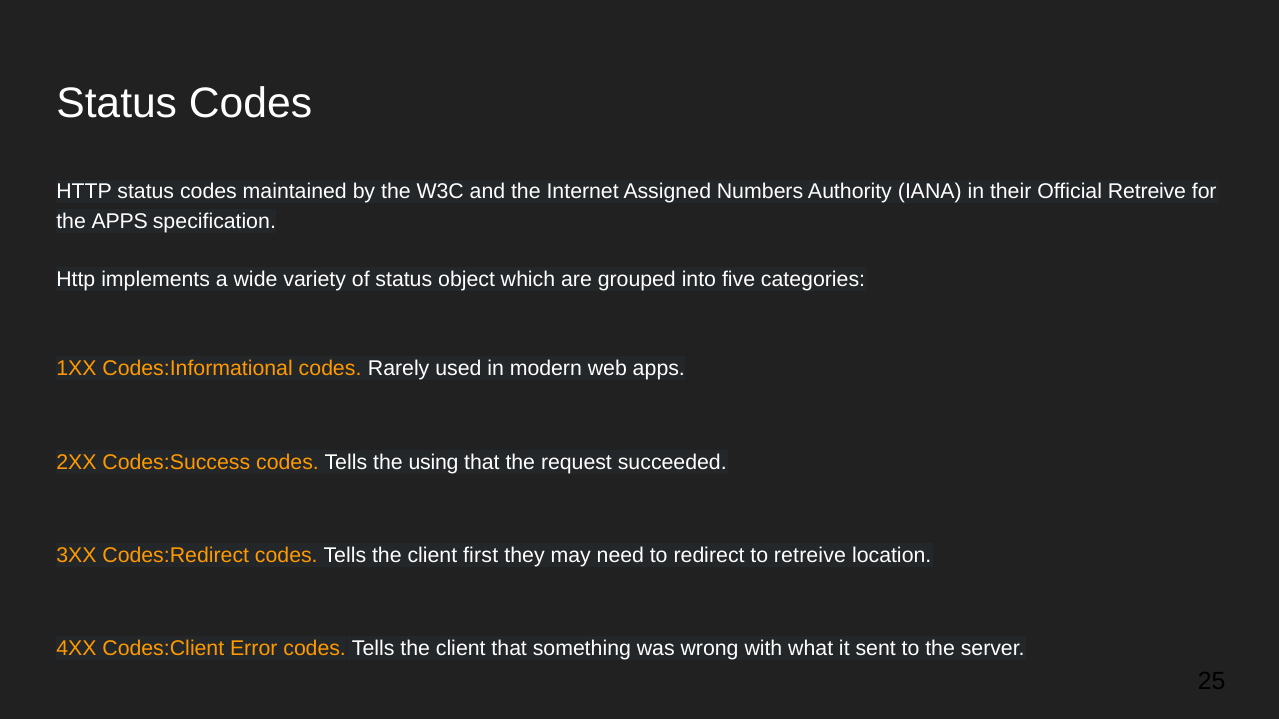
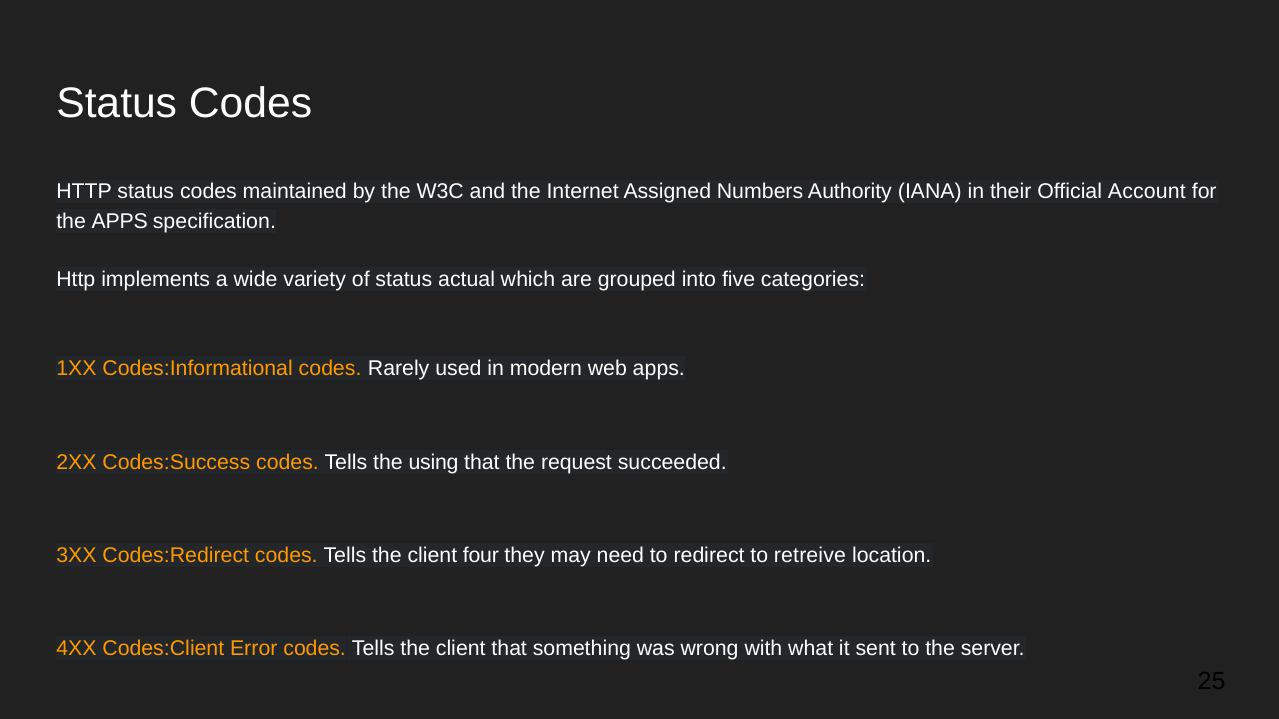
Official Retreive: Retreive -> Account (1147, 192)
object: object -> actual (467, 279)
first: first -> four (481, 556)
